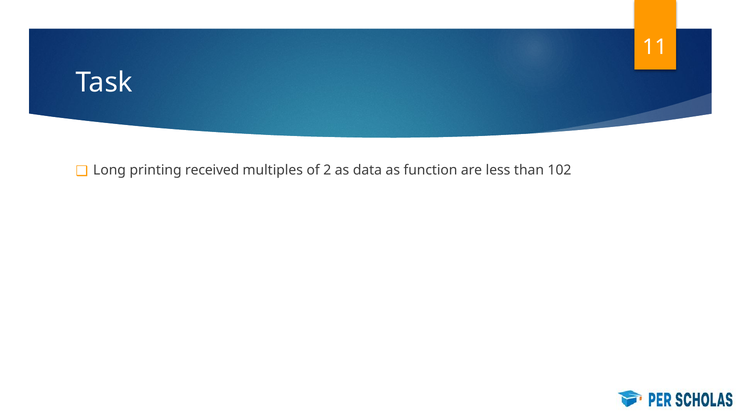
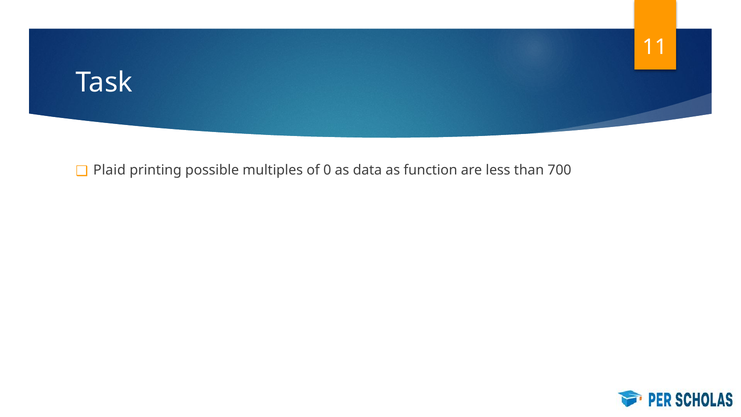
Long: Long -> Plaid (109, 170)
received: received -> possible (212, 170)
2: 2 -> 0 (327, 170)
102: 102 -> 700 (559, 170)
